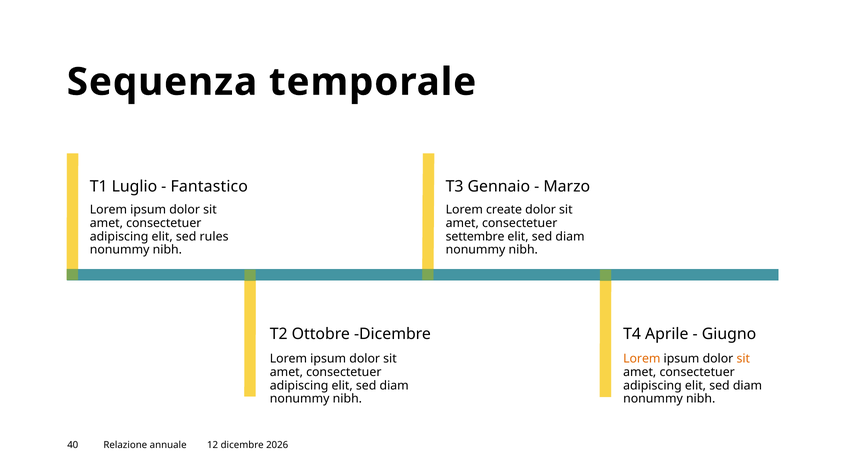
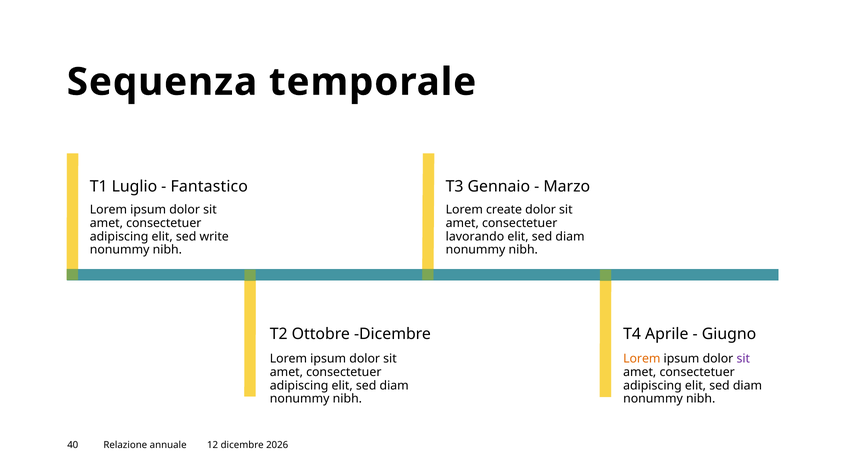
rules: rules -> write (214, 236)
settembre: settembre -> lavorando (475, 236)
sit colour: orange -> purple (743, 359)
